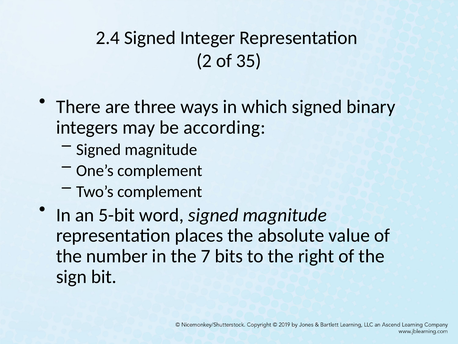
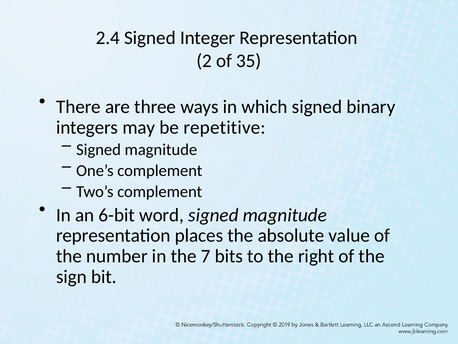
according: according -> repetitive (224, 127)
5-bit: 5-bit -> 6-bit (117, 215)
